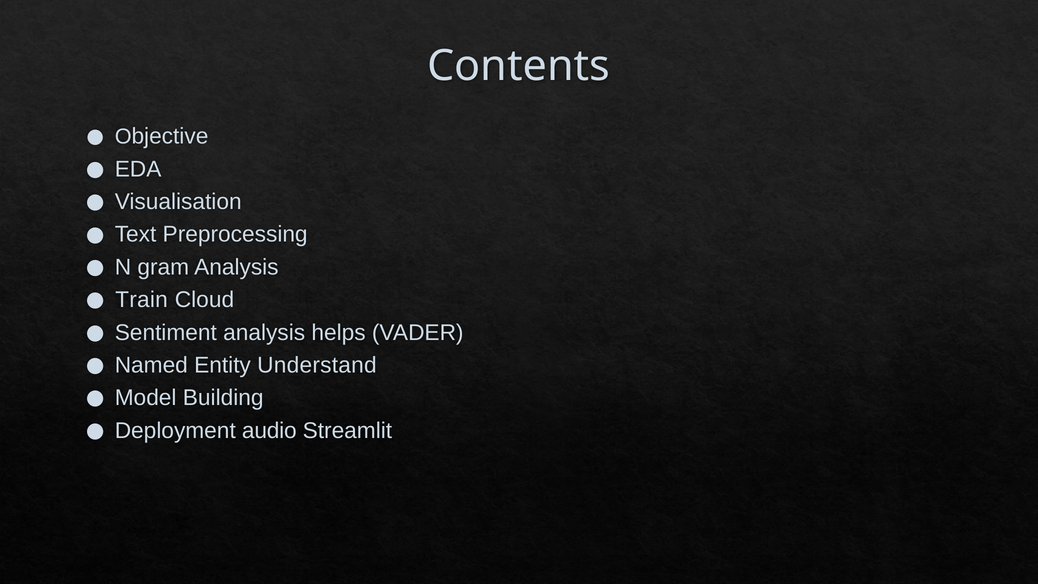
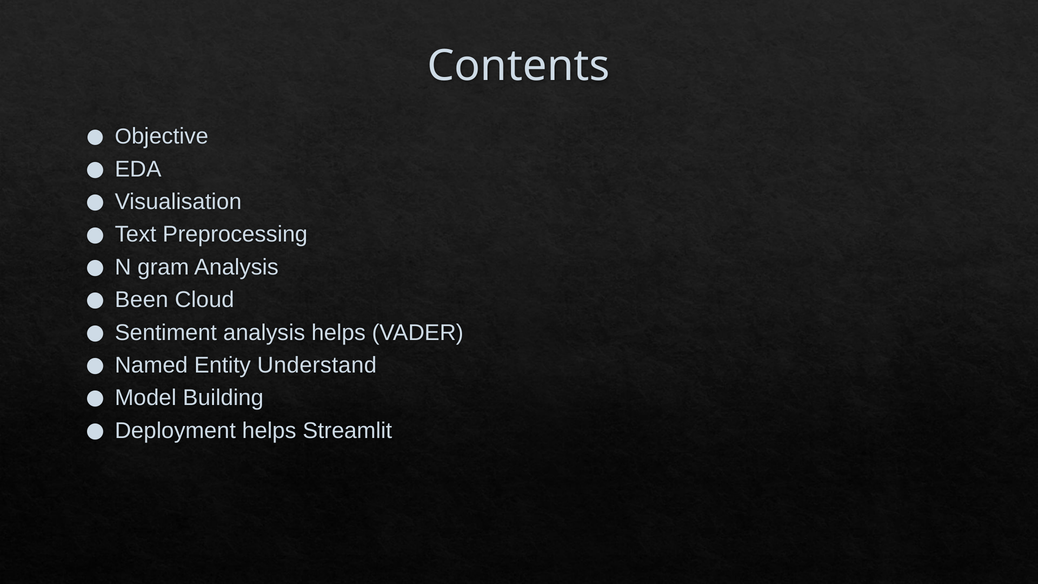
Train: Train -> Been (142, 300)
Deployment audio: audio -> helps (269, 430)
